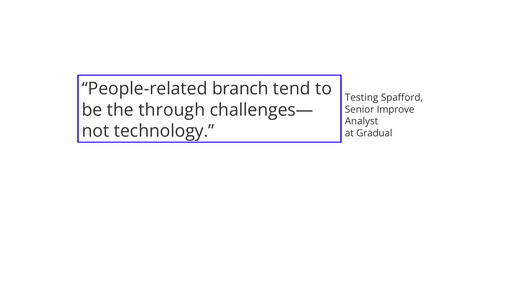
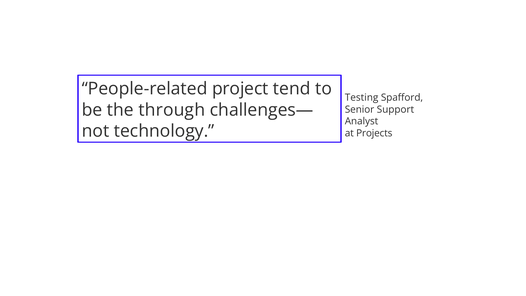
branch: branch -> project (240, 89)
Improve: Improve -> Support (395, 109)
Gradual: Gradual -> Projects (374, 133)
